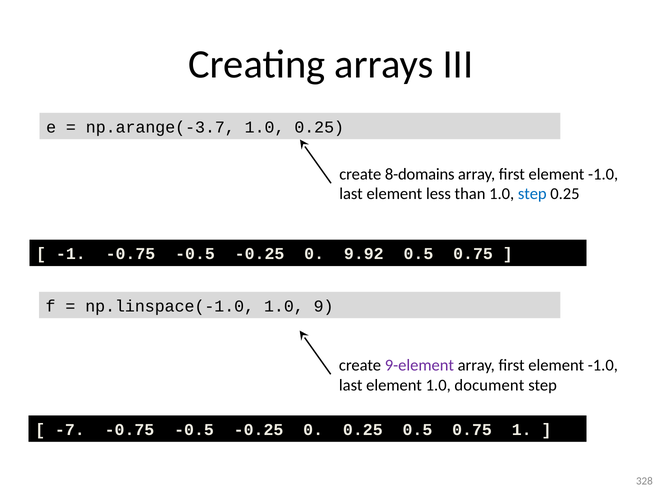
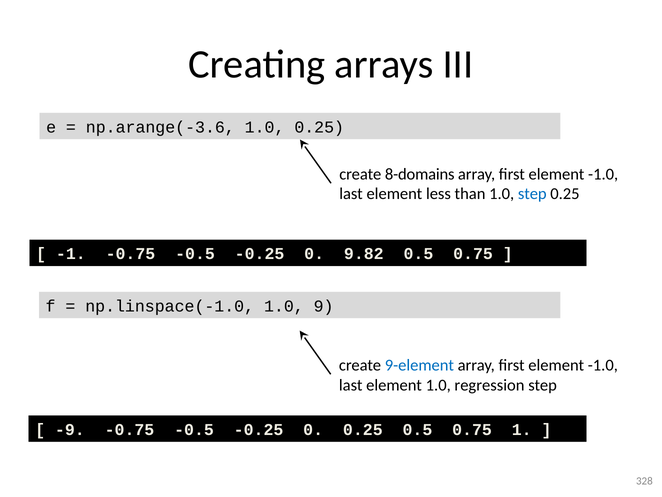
np.arange(-3.7: np.arange(-3.7 -> np.arange(-3.6 (160, 127)
9.92: 9.92 -> 9.82 (364, 254)
9-element colour: purple -> blue (419, 365)
document: document -> regression (489, 385)
-7: -7 -> -9 (70, 429)
